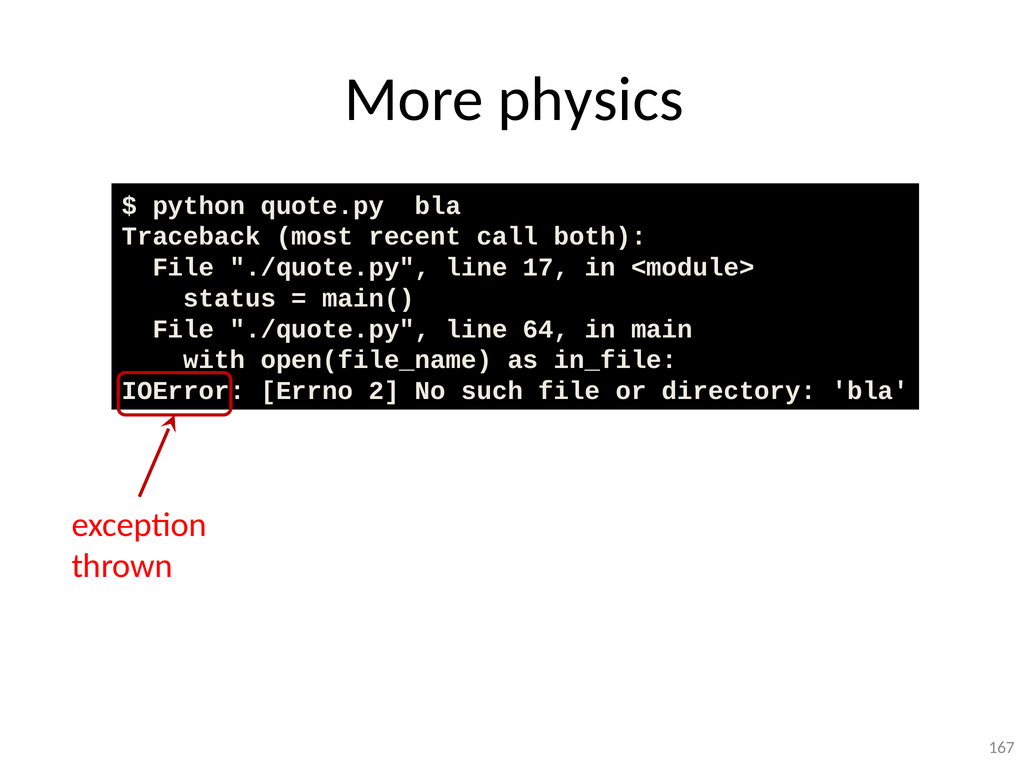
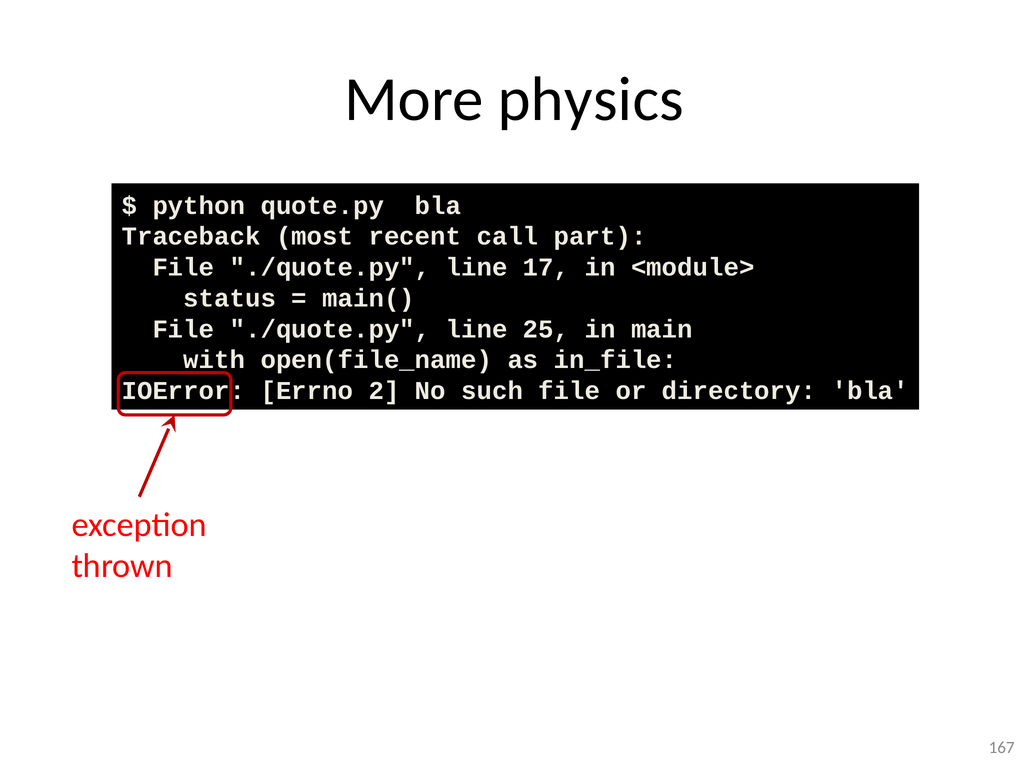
both: both -> part (600, 236)
64: 64 -> 25 (546, 329)
